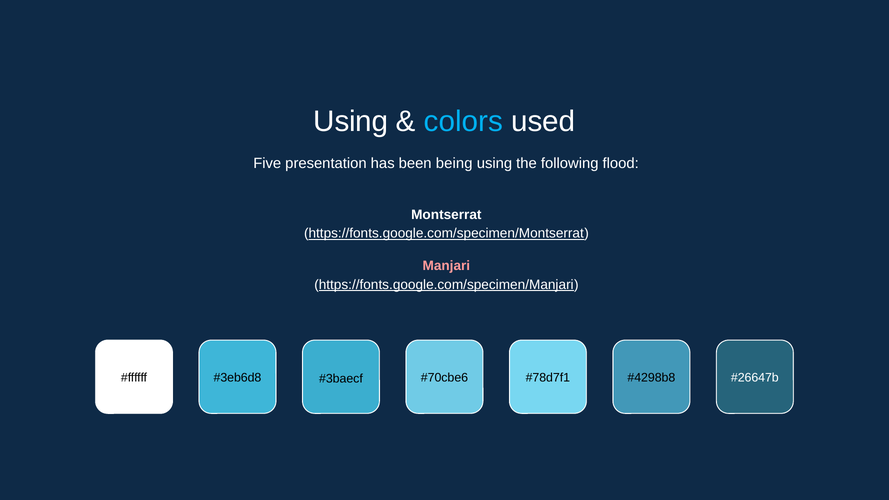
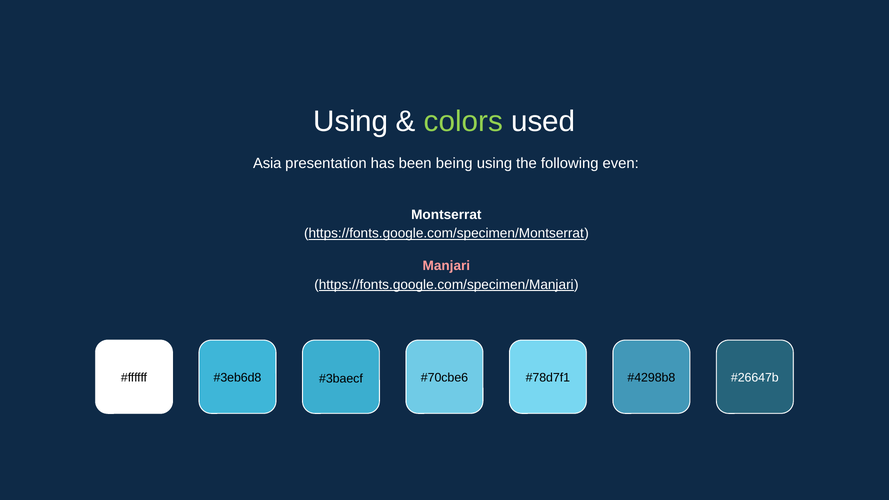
colors colour: light blue -> light green (463, 122)
Five: Five -> Asia (267, 163)
flood: flood -> even (621, 163)
